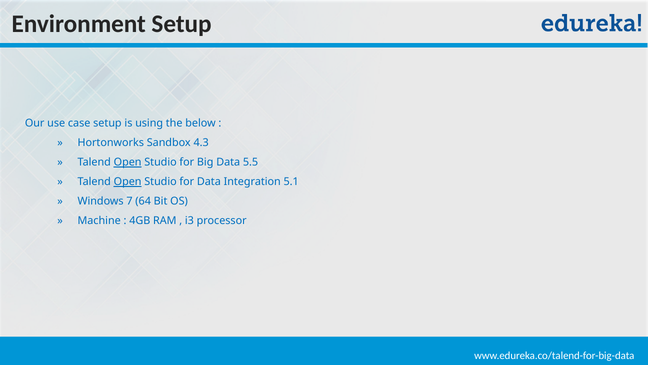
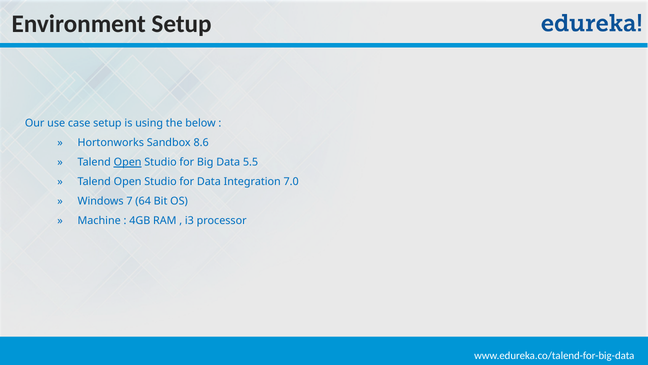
4.3: 4.3 -> 8.6 (201, 143)
Open underline: present -> none (128, 182)
5.1: 5.1 -> 7.0 (291, 182)
